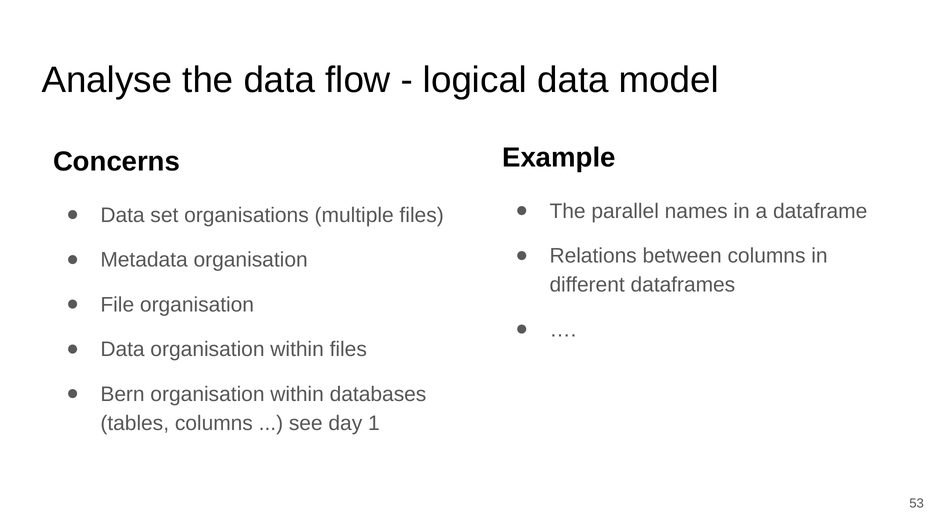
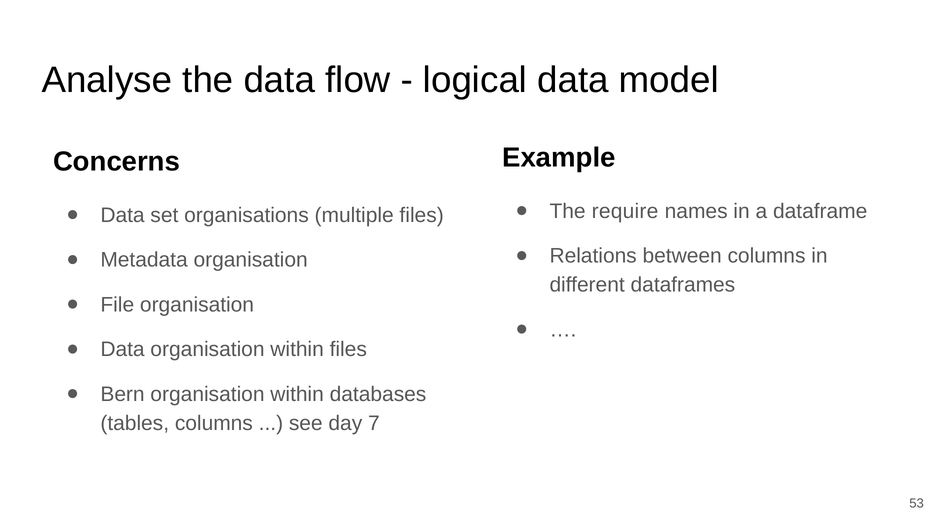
parallel: parallel -> require (625, 211)
1: 1 -> 7 (374, 423)
